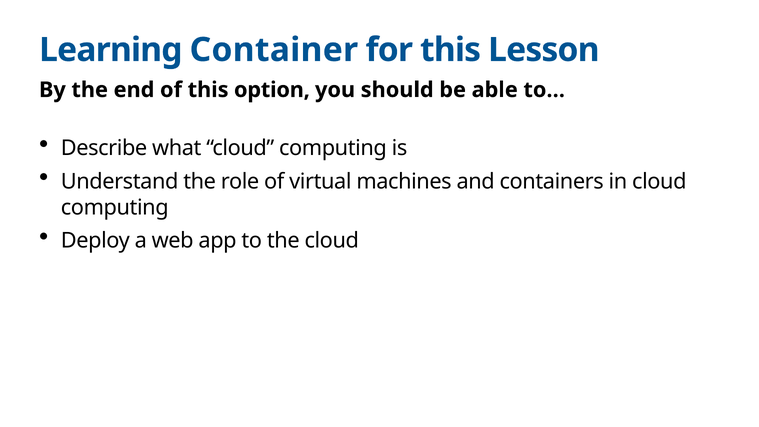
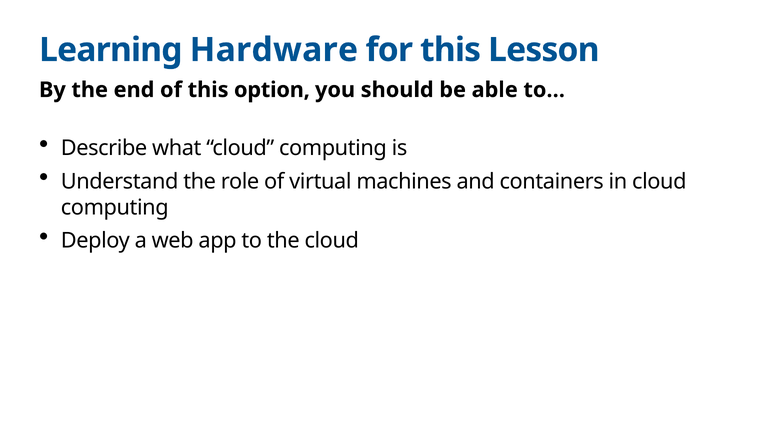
Container: Container -> Hardware (274, 50)
